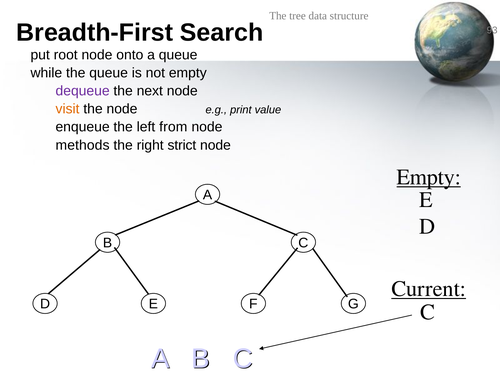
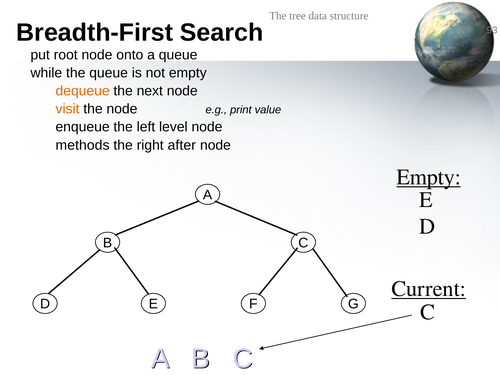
dequeue colour: purple -> orange (83, 91)
from: from -> level (173, 127)
strict: strict -> after (182, 145)
